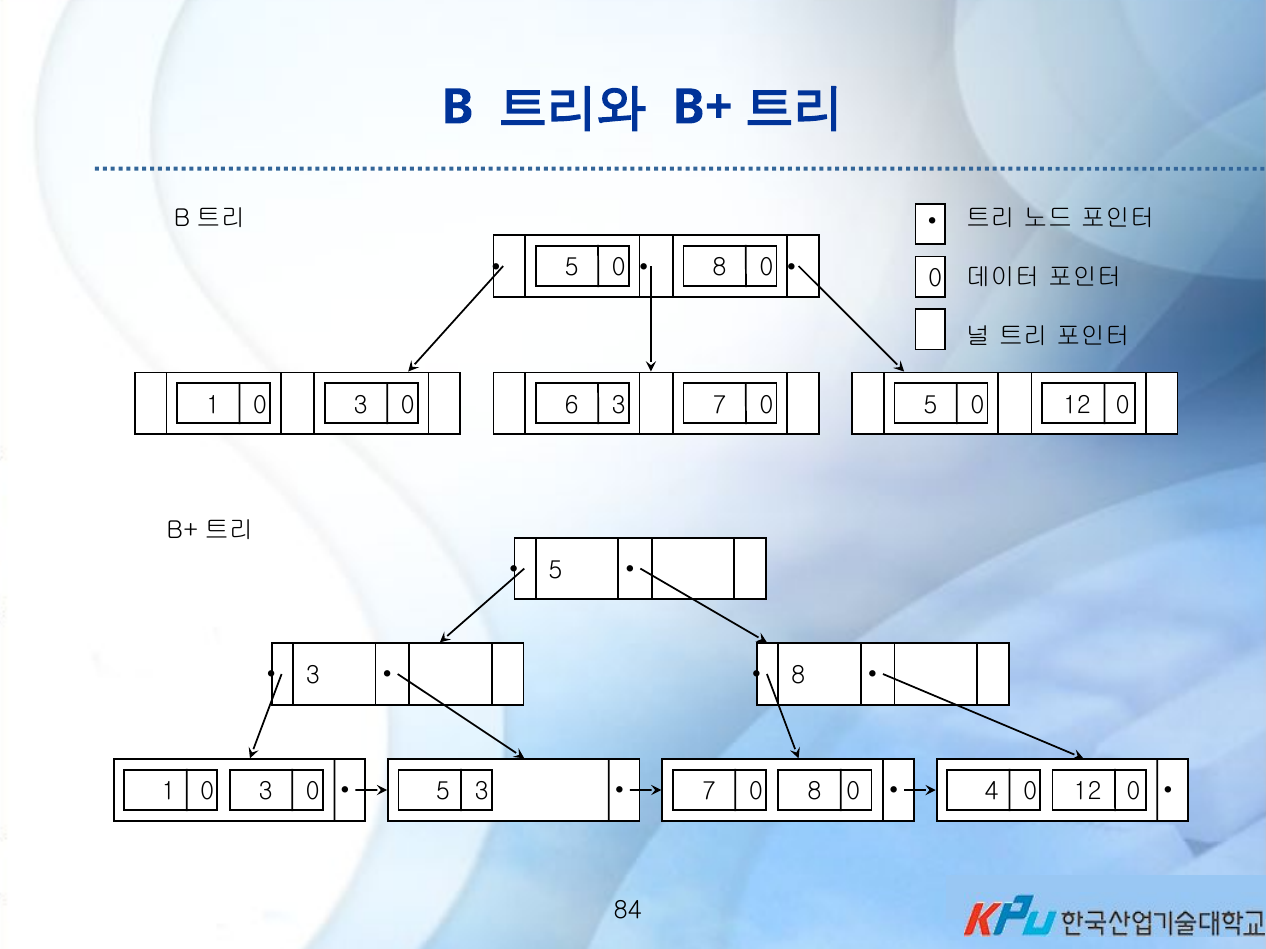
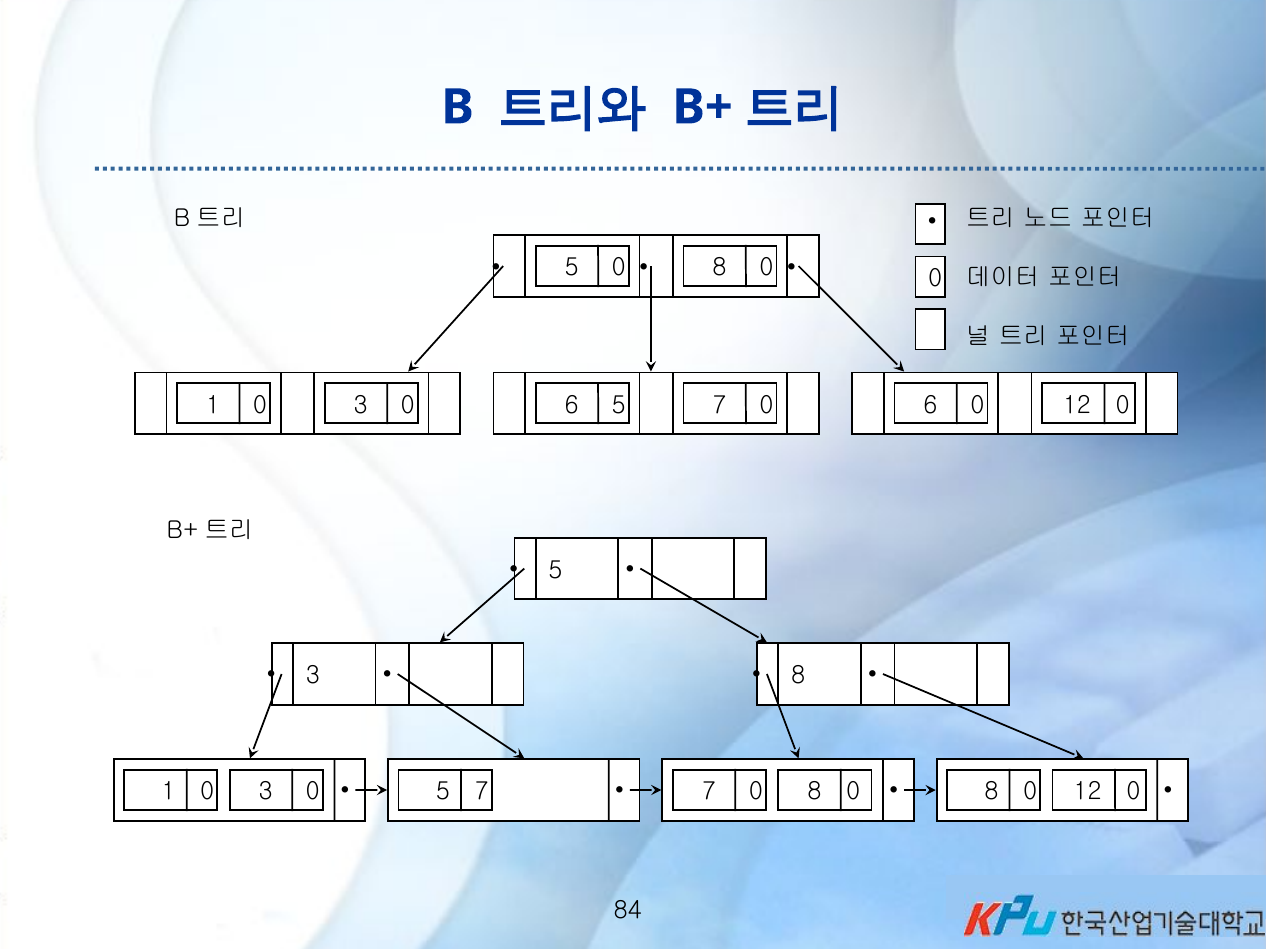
6 3: 3 -> 5 (619, 405)
0 5: 5 -> 6 (930, 405)
3: 3 -> 7 (482, 792)
4: 4 -> 8 (991, 792)
